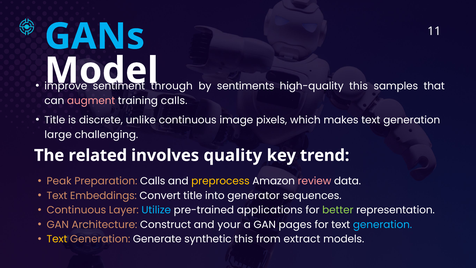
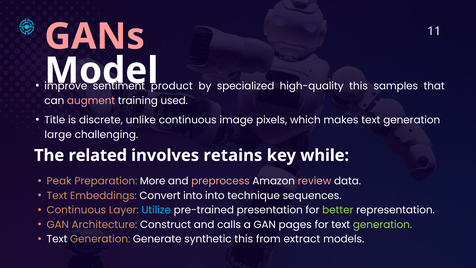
GANs colour: light blue -> pink (95, 36)
through: through -> product (172, 86)
sentiments: sentiments -> specialized (246, 86)
training calls: calls -> used (174, 100)
quality: quality -> retains (233, 155)
trend: trend -> while (325, 155)
Preparation Calls: Calls -> More (153, 181)
preprocess colour: yellow -> pink (220, 181)
Convert title: title -> into (193, 195)
generator: generator -> technique (254, 195)
applications: applications -> presentation (270, 210)
your: your -> calls (229, 225)
generation colour: light blue -> light green (382, 225)
Text colour: yellow -> white (57, 239)
